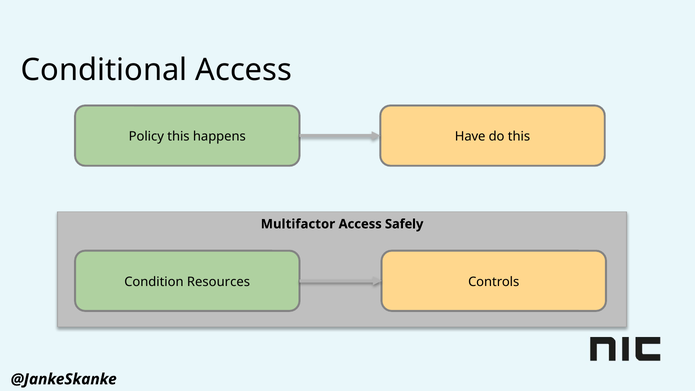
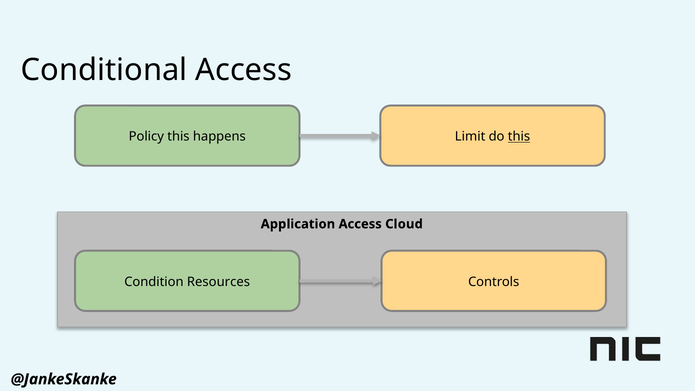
Have: Have -> Limit (470, 137)
this underline: none -> present (519, 137)
Multifactor: Multifactor -> Application (298, 224)
Safely: Safely -> Cloud (404, 224)
